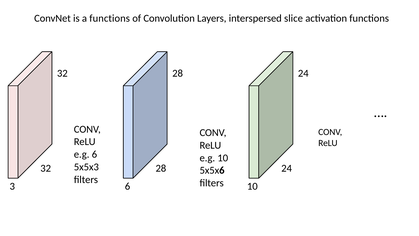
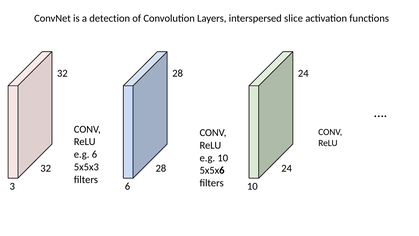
a functions: functions -> detection (110, 18)
